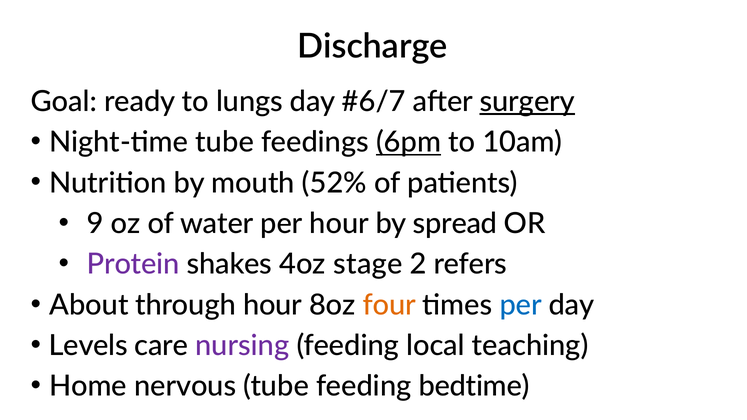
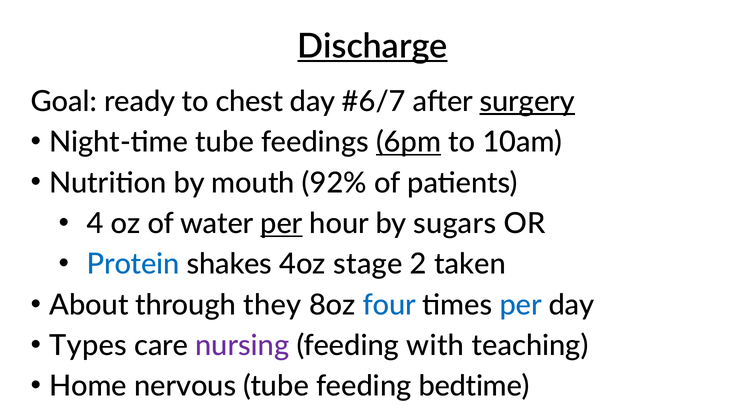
Discharge underline: none -> present (373, 46)
lungs: lungs -> chest (250, 102)
52%: 52% -> 92% (334, 183)
9: 9 -> 4 (95, 224)
per underline: none -> present (281, 224)
spread: spread -> sugars (455, 224)
Protein colour: purple -> blue (133, 264)
refers: refers -> taken (470, 264)
through hour: hour -> they (272, 305)
four colour: orange -> blue (389, 305)
Levels: Levels -> Types (88, 346)
local: local -> with (435, 346)
